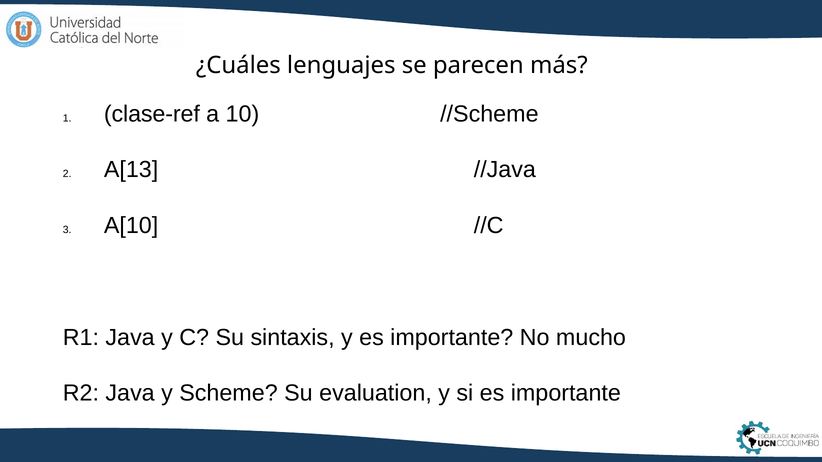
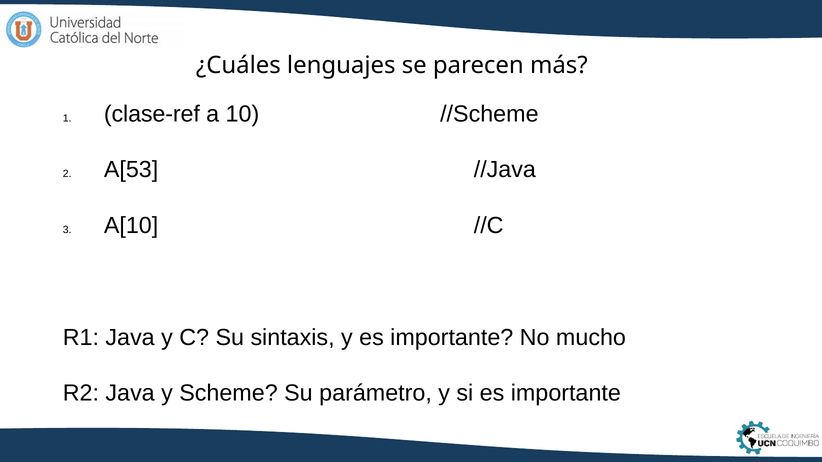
A[13: A[13 -> A[53 (131, 170)
evaluation: evaluation -> parámetro (376, 394)
